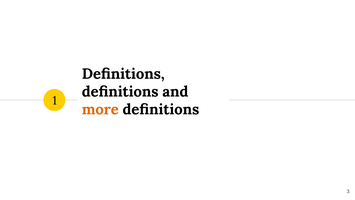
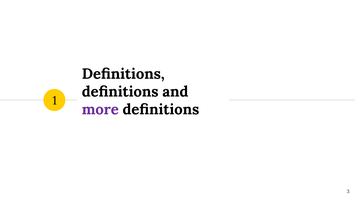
more colour: orange -> purple (100, 109)
